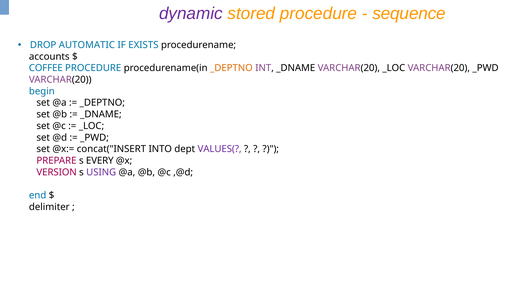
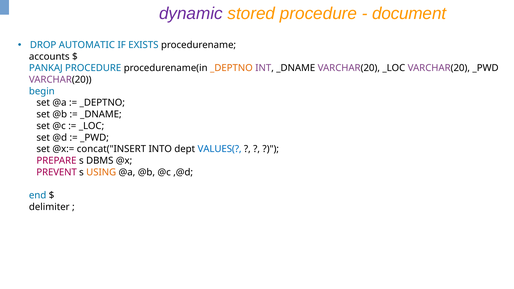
sequence: sequence -> document (409, 13)
COFFEE: COFFEE -> PANKAJ (46, 68)
VALUES( colour: purple -> blue (220, 149)
EVERY: EVERY -> DBMS (100, 161)
VERSION: VERSION -> PREVENT (57, 172)
USING colour: purple -> orange (101, 172)
